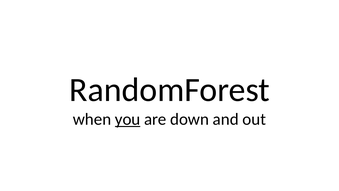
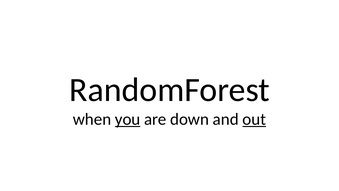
out underline: none -> present (254, 119)
